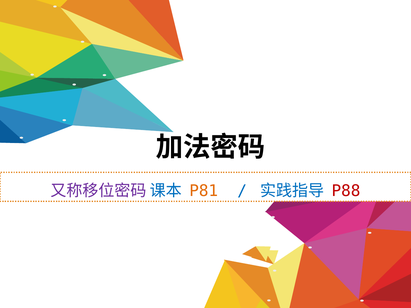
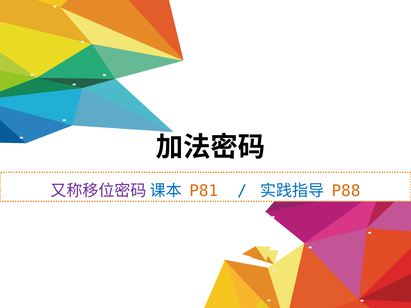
P88 colour: red -> orange (346, 191)
